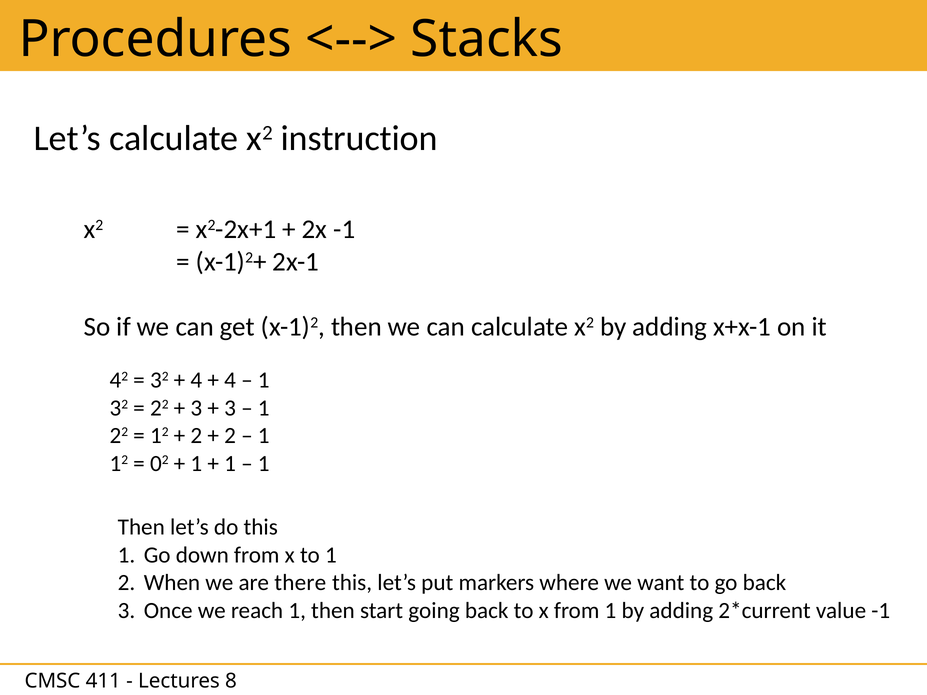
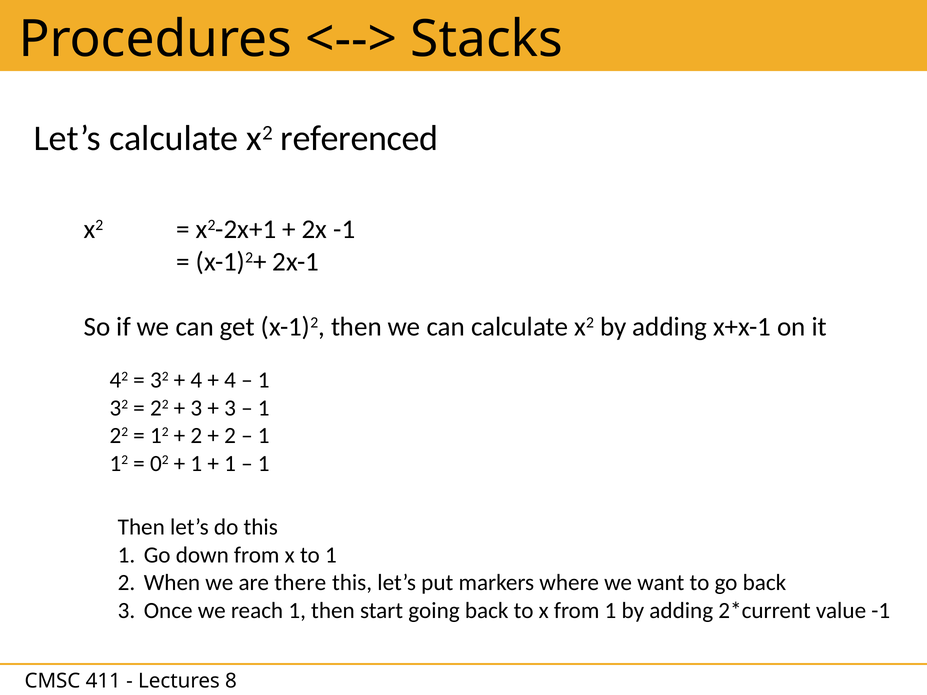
instruction: instruction -> referenced (359, 139)
